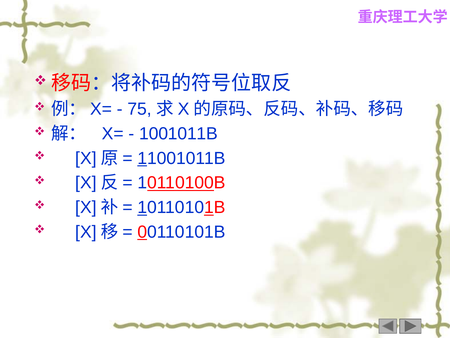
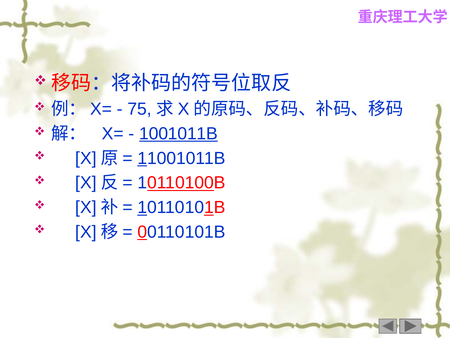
1001011B underline: none -> present (179, 134)
